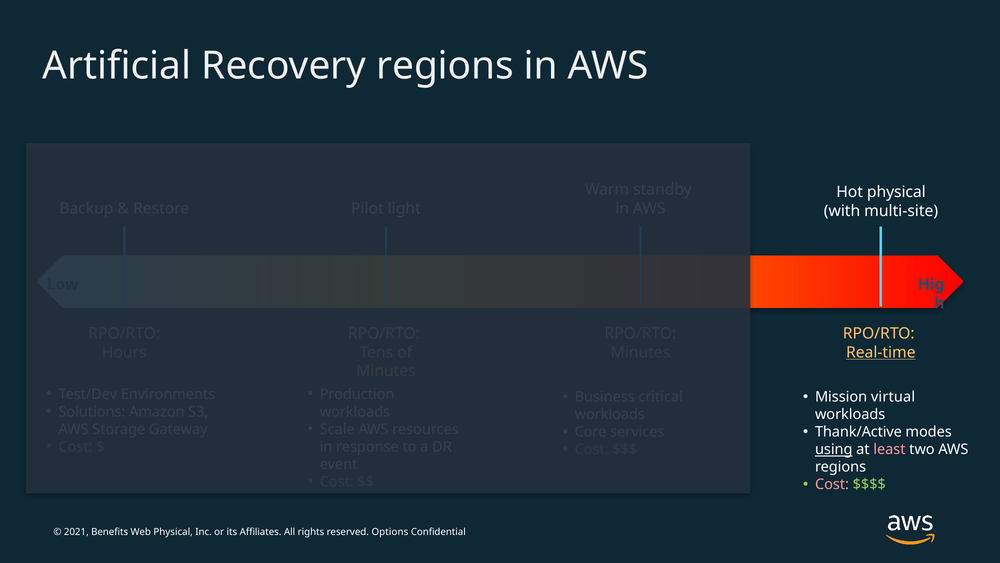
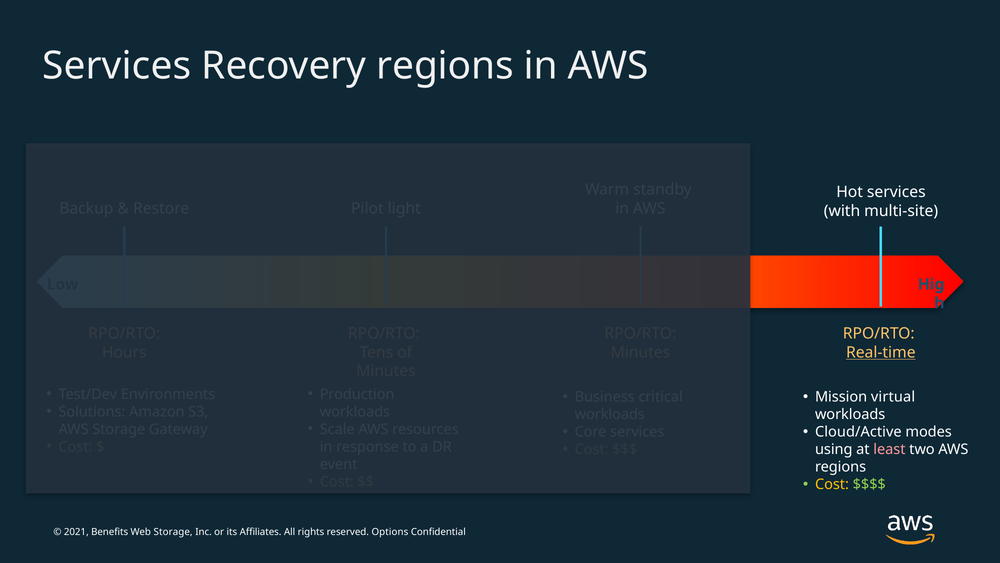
Artificial: Artificial -> Services (117, 66)
Hot physical: physical -> services (896, 192)
Thank/Active: Thank/Active -> Cloud/Active (858, 432)
using underline: present -> none (834, 449)
Cost colour: pink -> yellow (832, 484)
Physical: Physical -> Storage (173, 532)
